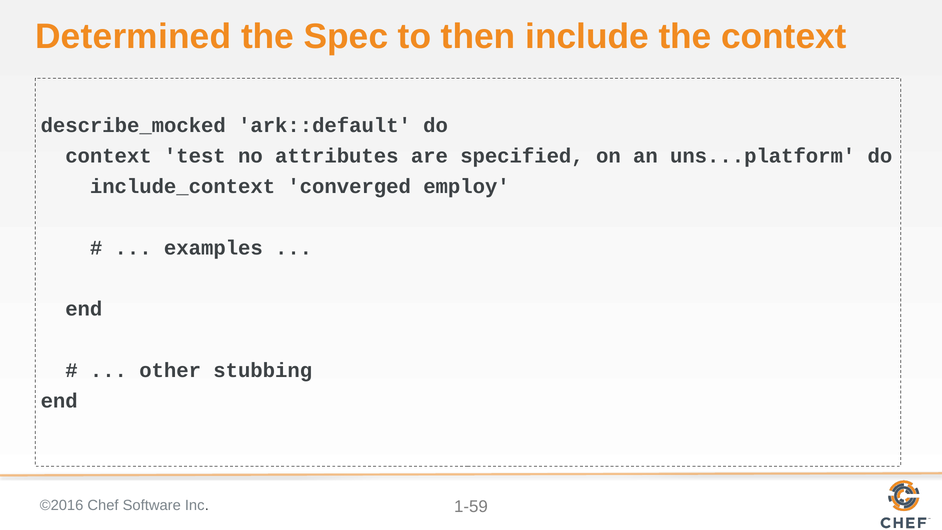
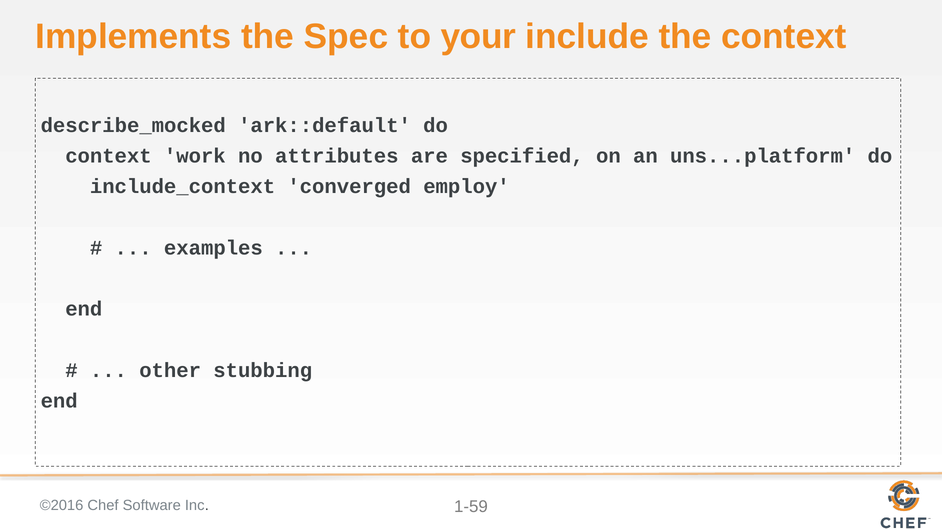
Determined: Determined -> Implements (133, 37)
then: then -> your (478, 37)
test: test -> work (195, 156)
